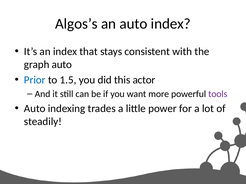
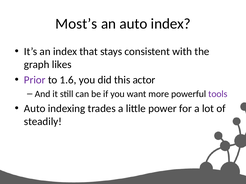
Algos’s: Algos’s -> Most’s (76, 24)
graph auto: auto -> likes (62, 65)
Prior colour: blue -> purple (35, 80)
1.5: 1.5 -> 1.6 (68, 80)
